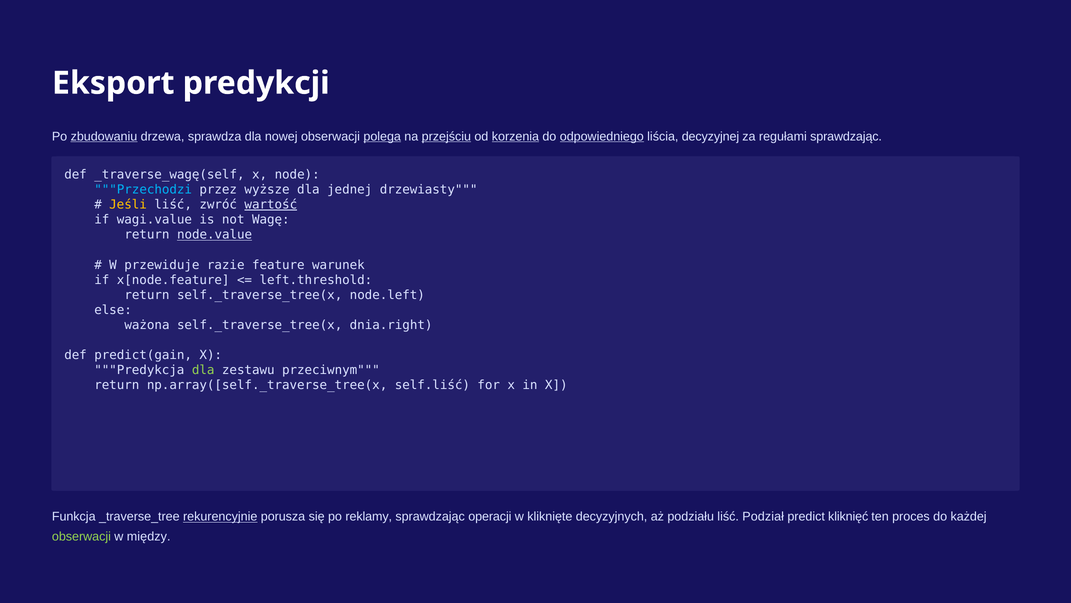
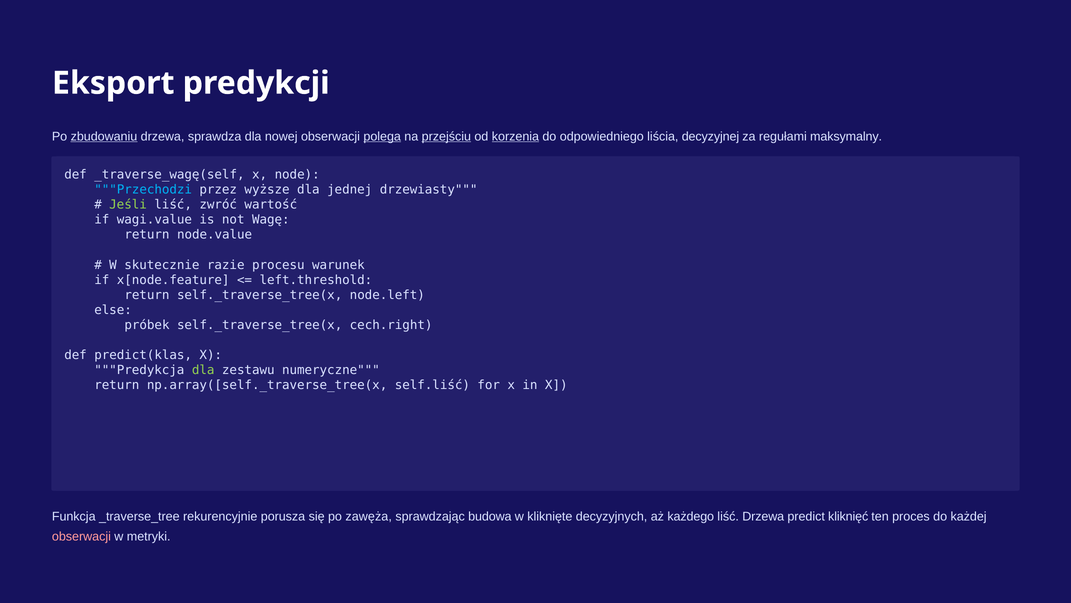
odpowiedniego underline: present -> none (602, 136)
regułami sprawdzając: sprawdzając -> maksymalny (846, 136)
Jeśli colour: yellow -> light green (128, 204)
wartość underline: present -> none (271, 204)
node.value underline: present -> none (215, 235)
przewiduje: przewiduje -> skutecznie (162, 265)
feature: feature -> procesu (278, 265)
ważona: ważona -> próbek (147, 325)
dnia.right: dnia.right -> cech.right (391, 325)
predict(gain: predict(gain -> predict(klas (143, 355)
przeciwnym: przeciwnym -> numeryczne (331, 370)
rekurencyjnie underline: present -> none (220, 516)
reklamy: reklamy -> zawęża (369, 516)
operacji: operacji -> budowa (490, 516)
podziału: podziału -> każdego (691, 516)
liść Podział: Podział -> Drzewa (763, 516)
obserwacji colour: light green -> pink (81, 536)
między: między -> metryki (149, 536)
